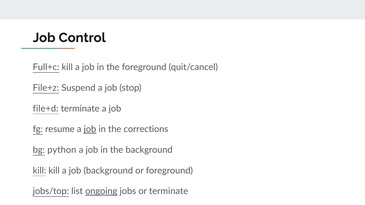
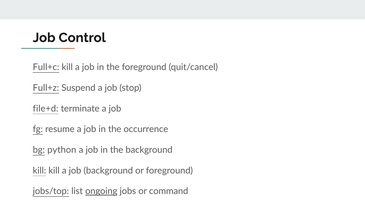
File+z: File+z -> Full+z (46, 88)
job underline: present -> none (90, 129)
corrections: corrections -> occurrence (146, 129)
or terminate: terminate -> command (169, 191)
